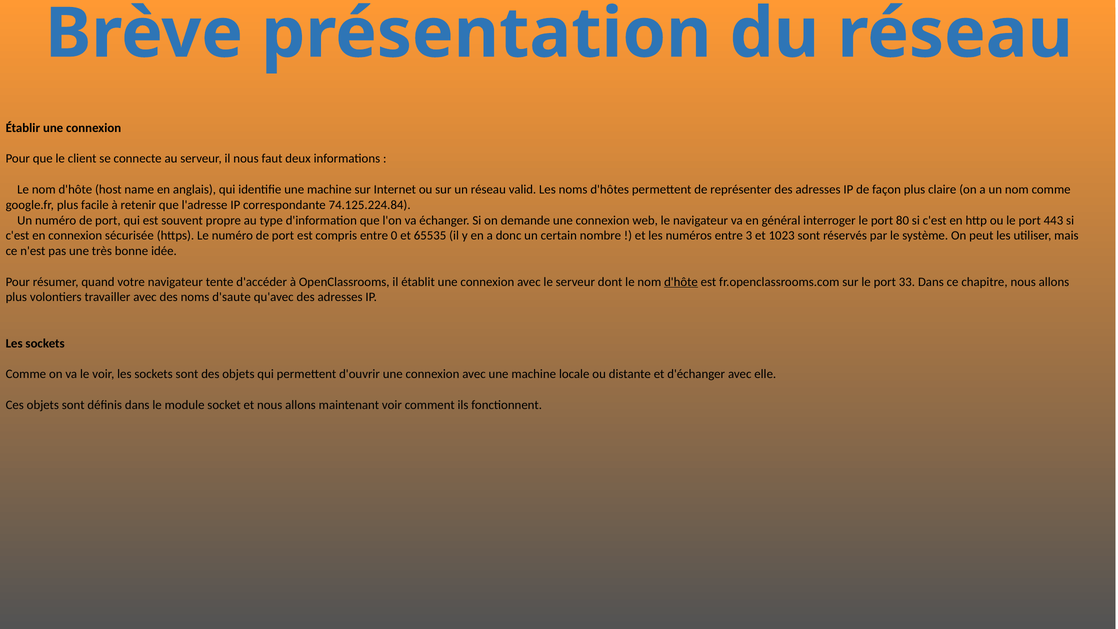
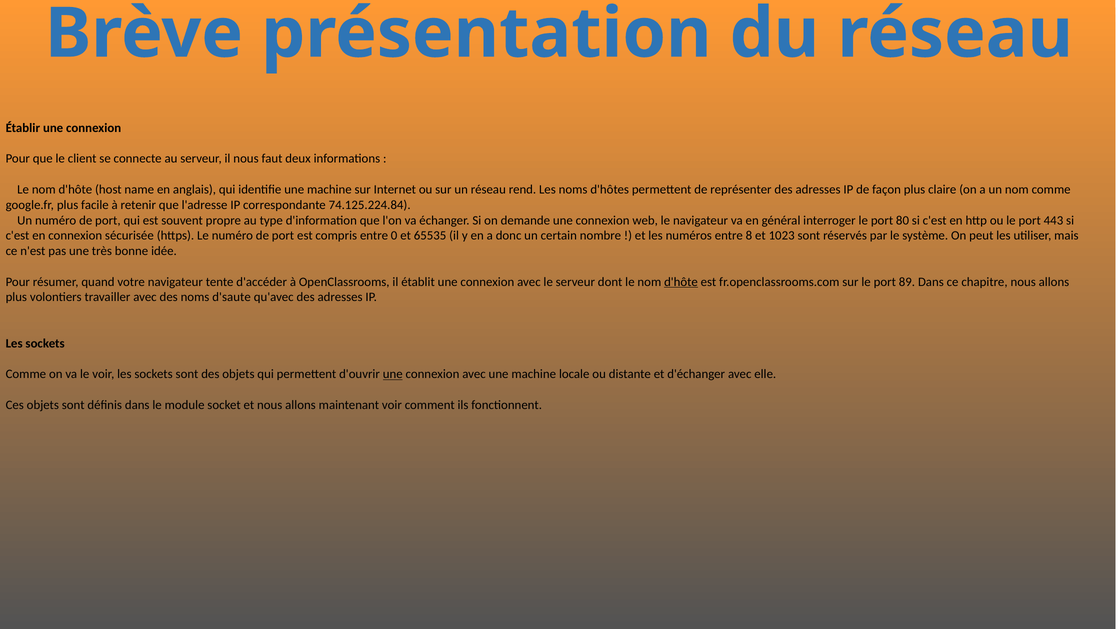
valid: valid -> rend (522, 189)
3: 3 -> 8 (749, 236)
33: 33 -> 89 (907, 282)
une underline: none -> present (393, 374)
